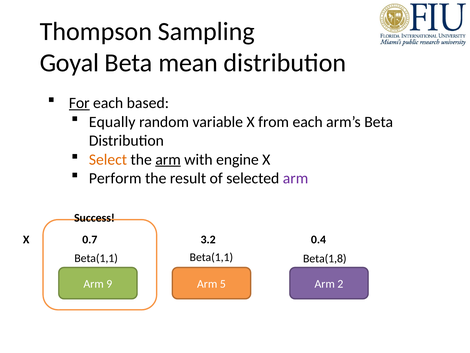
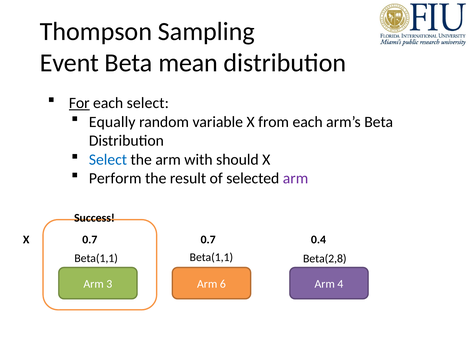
Goyal: Goyal -> Event (69, 63)
each based: based -> select (148, 103)
Select colour: orange -> blue (108, 159)
arm underline: present -> none (168, 159)
engine: engine -> should (237, 159)
0.7 3.2: 3.2 -> 0.7 (208, 239)
Beta(1,8: Beta(1,8 -> Beta(2,8 (325, 258)
9: 9 -> 3 (109, 284)
5: 5 -> 6 (223, 284)
2: 2 -> 4 (340, 284)
